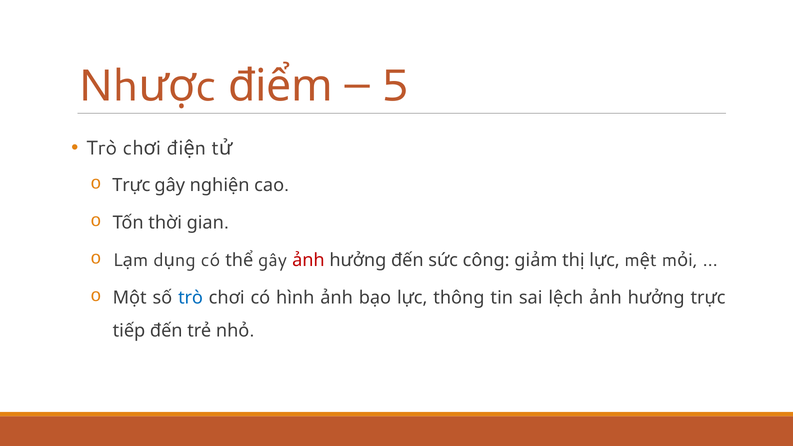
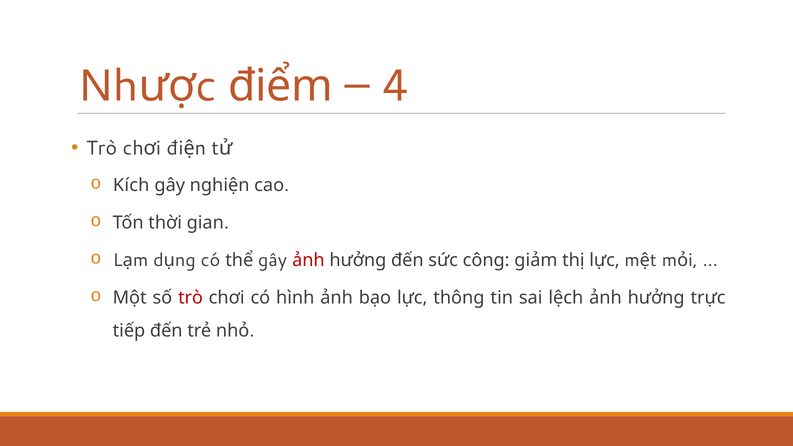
5: 5 -> 4 (395, 86)
Trực: Trực -> Kích (131, 185)
trò colour: blue -> red (191, 298)
